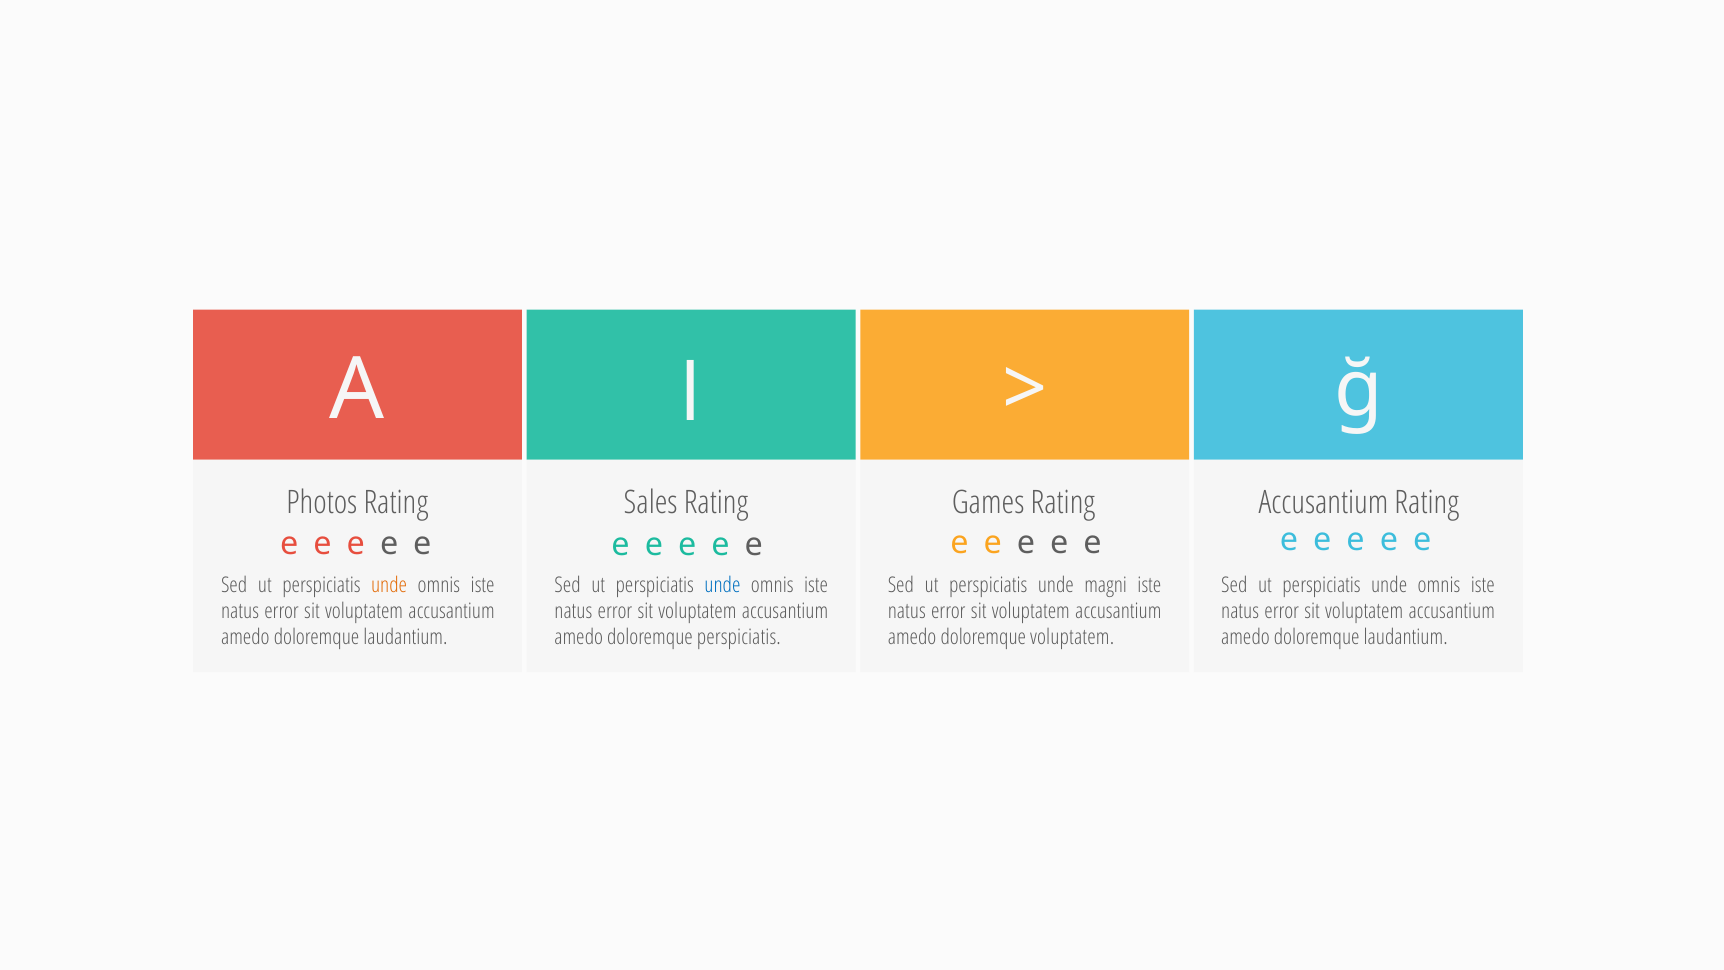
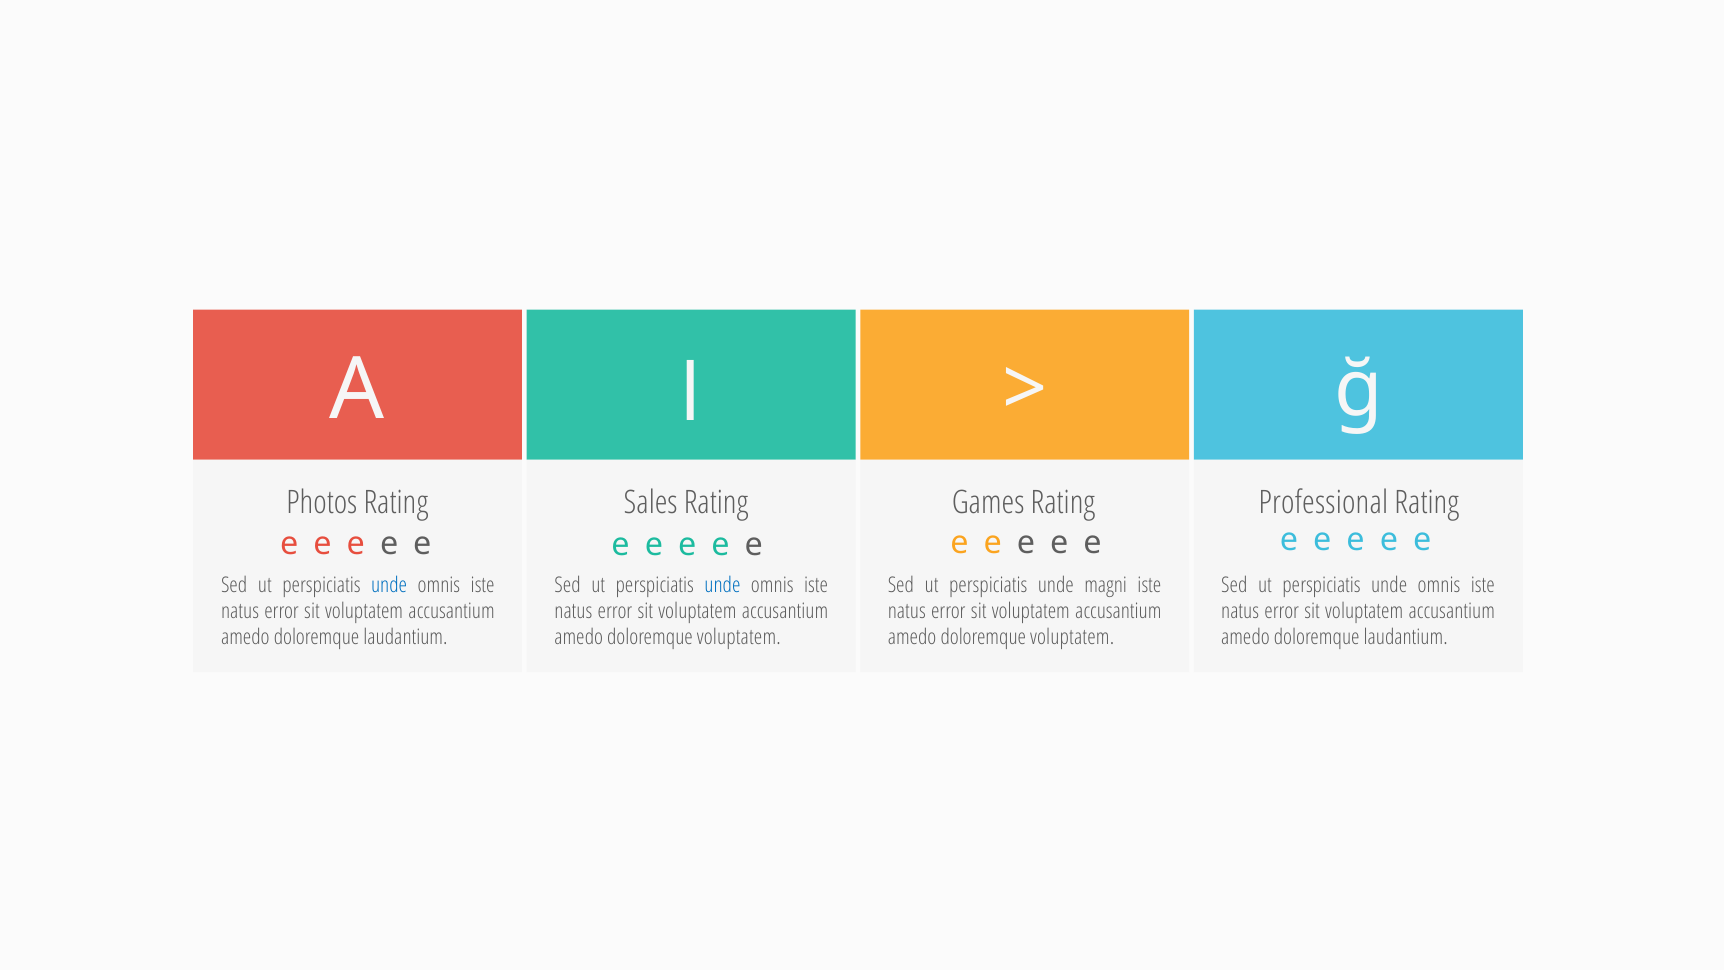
Rating Accusantium: Accusantium -> Professional (1323, 502)
unde colour: orange -> blue (389, 585)
perspiciatis: perspiciatis -> voluptatem (739, 637)
